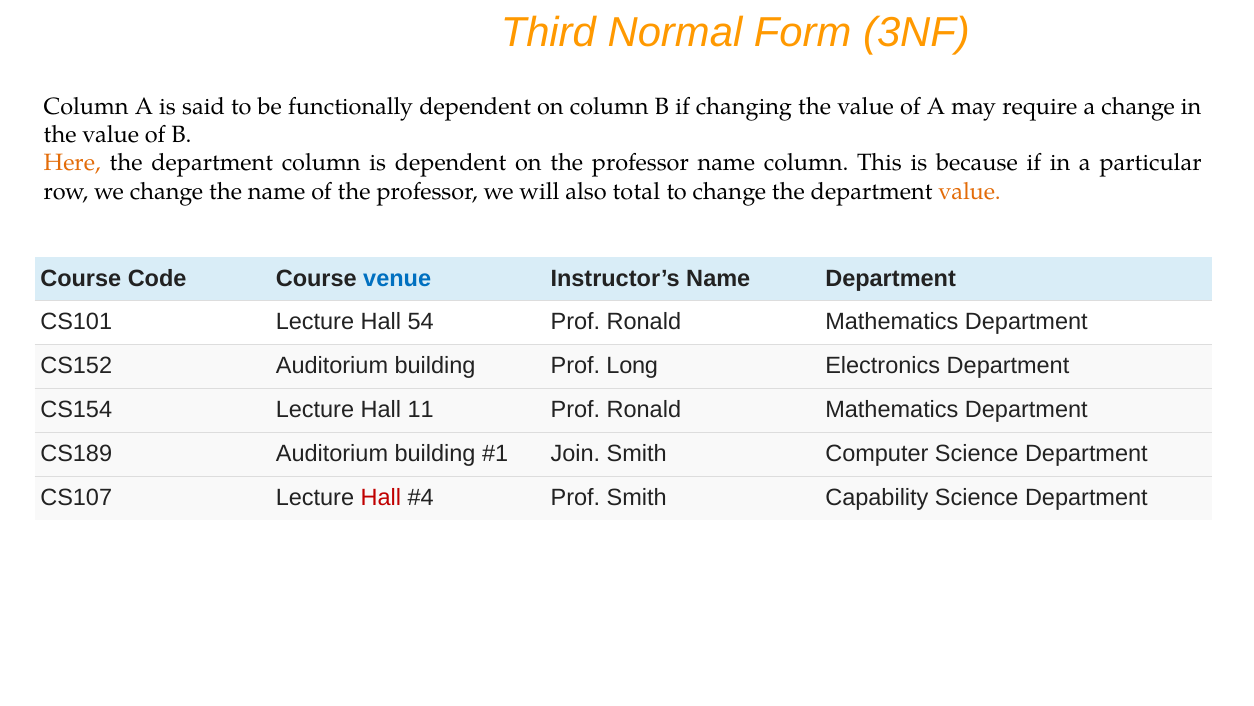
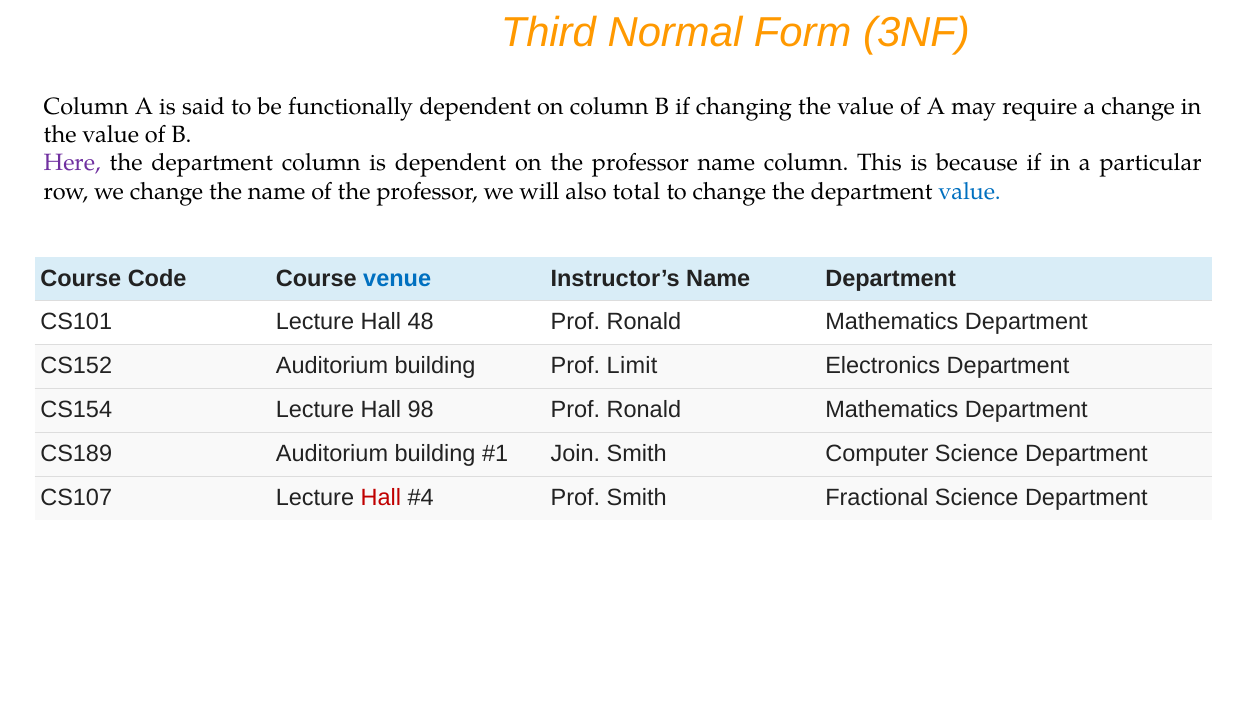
Here colour: orange -> purple (72, 163)
value colour: orange -> blue (970, 191)
54: 54 -> 48 (421, 322)
Long: Long -> Limit (632, 366)
11: 11 -> 98 (421, 409)
Capability: Capability -> Fractional (877, 497)
